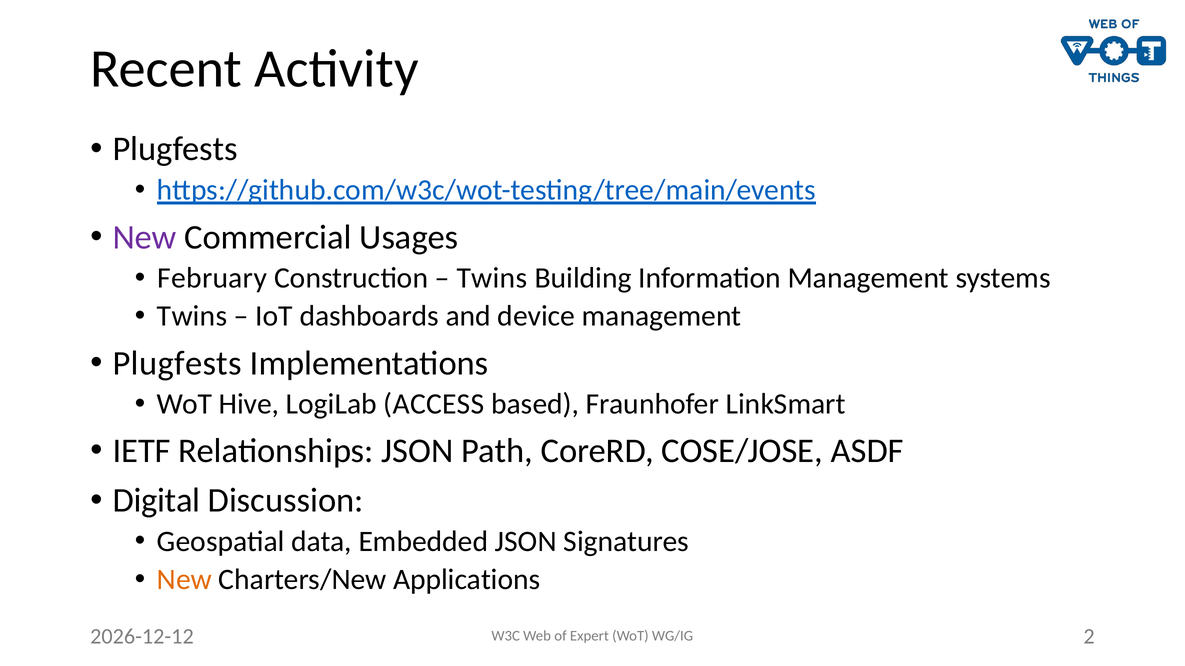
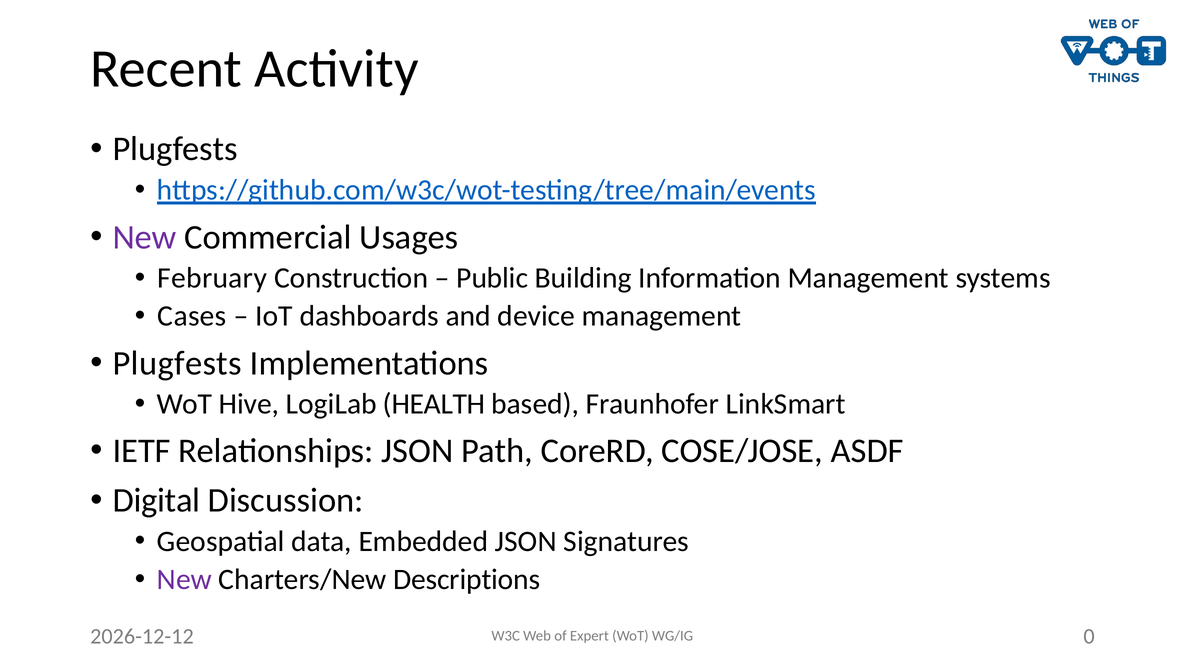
Twins: Twins -> Public (492, 278)
Twins: Twins -> Cases (192, 316)
ACCESS: ACCESS -> HEALTH (434, 404)
New colour: orange -> purple (184, 580)
Applications: Applications -> Descriptions (467, 580)
2: 2 -> 0 (1089, 637)
